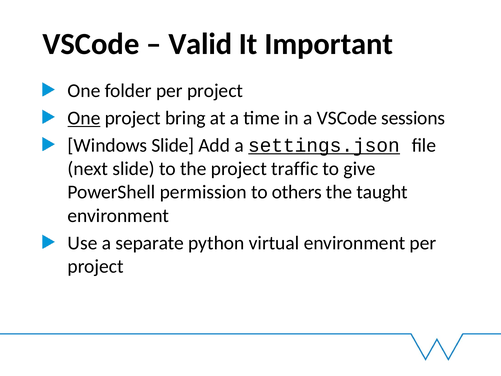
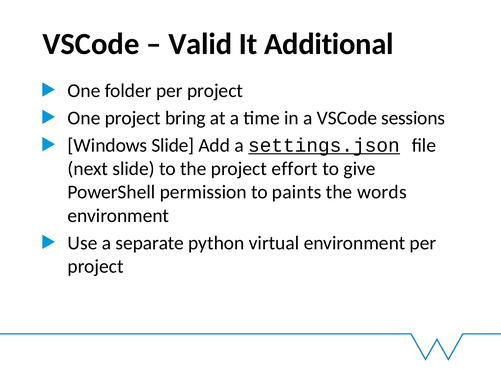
Important: Important -> Additional (329, 44)
One underline: present -> none (84, 118)
traffic: traffic -> effort (295, 169)
others: others -> paints (297, 192)
taught: taught -> words (382, 192)
